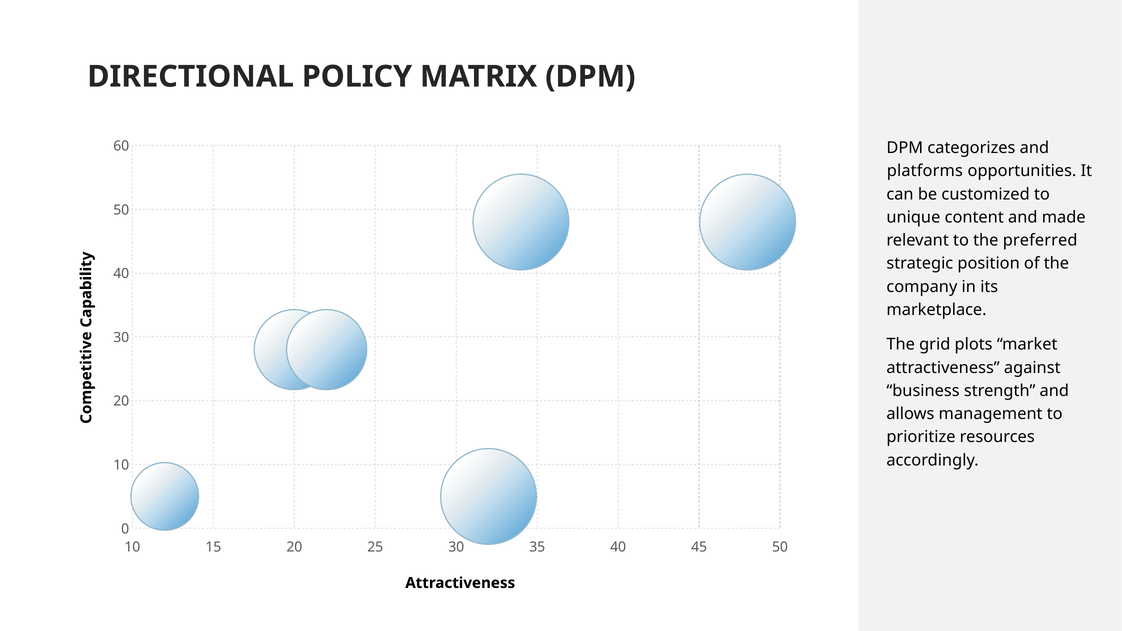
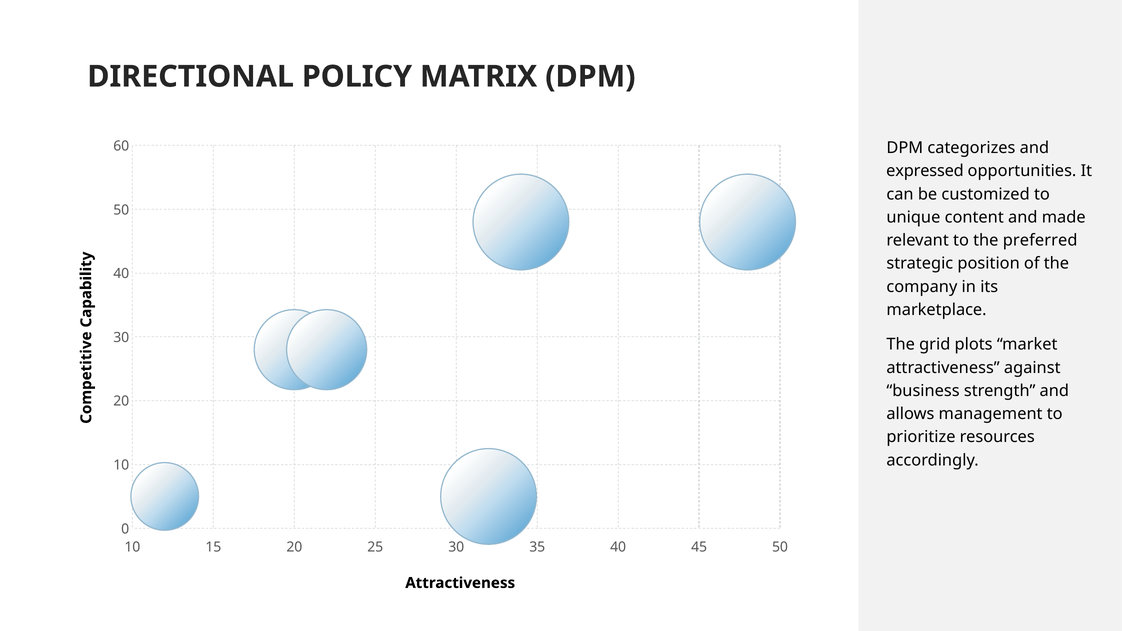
platforms: platforms -> expressed (925, 171)
